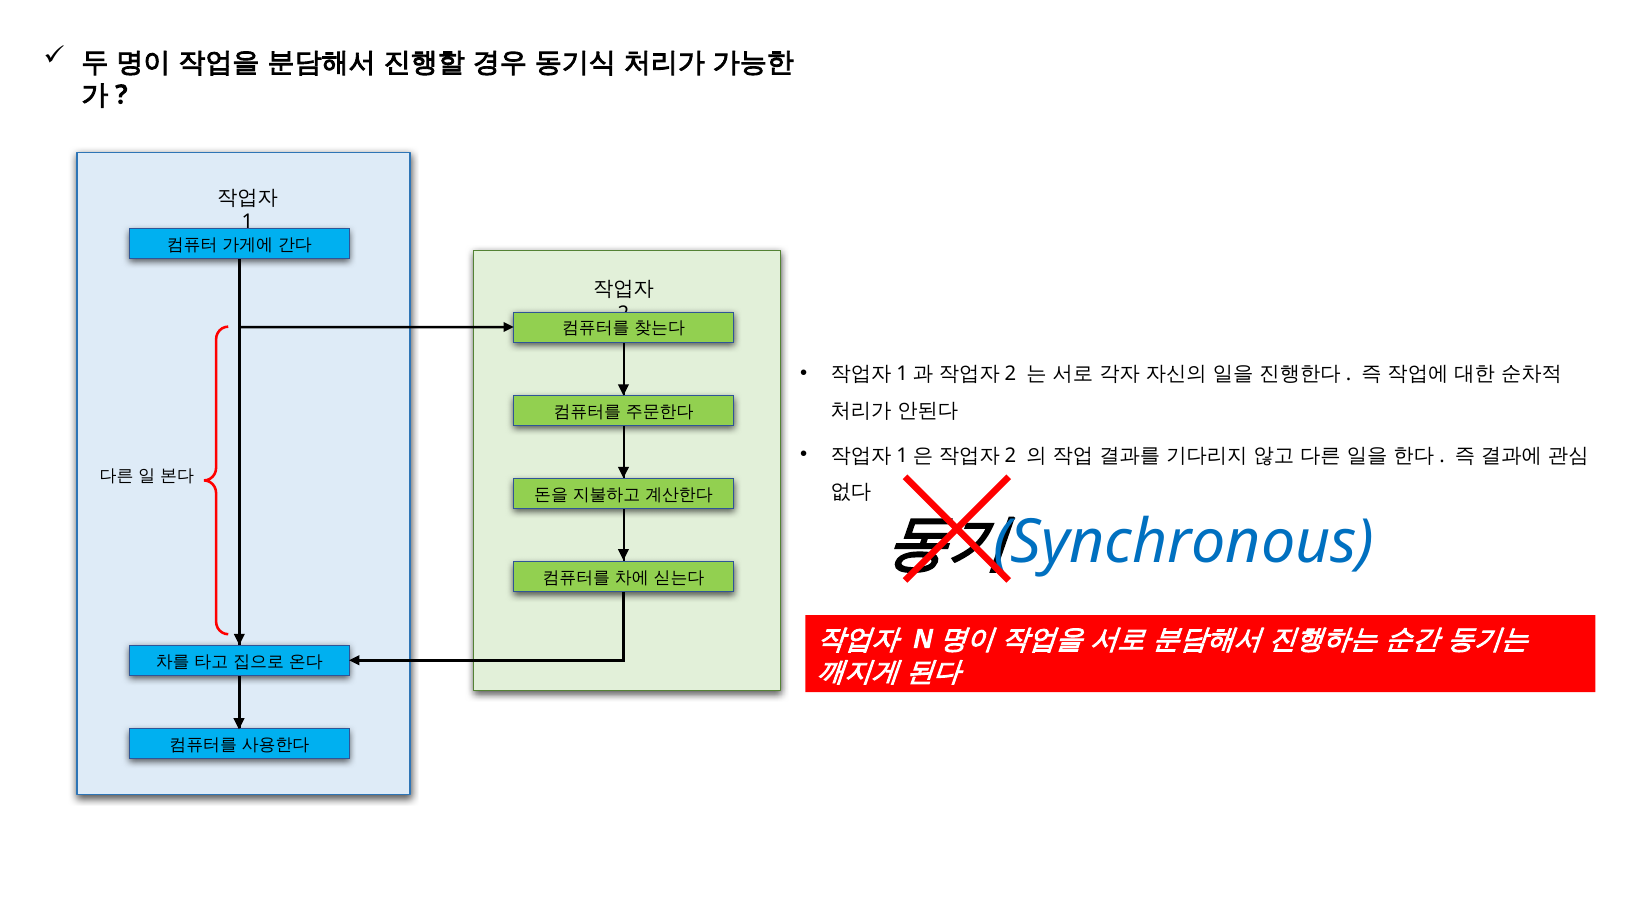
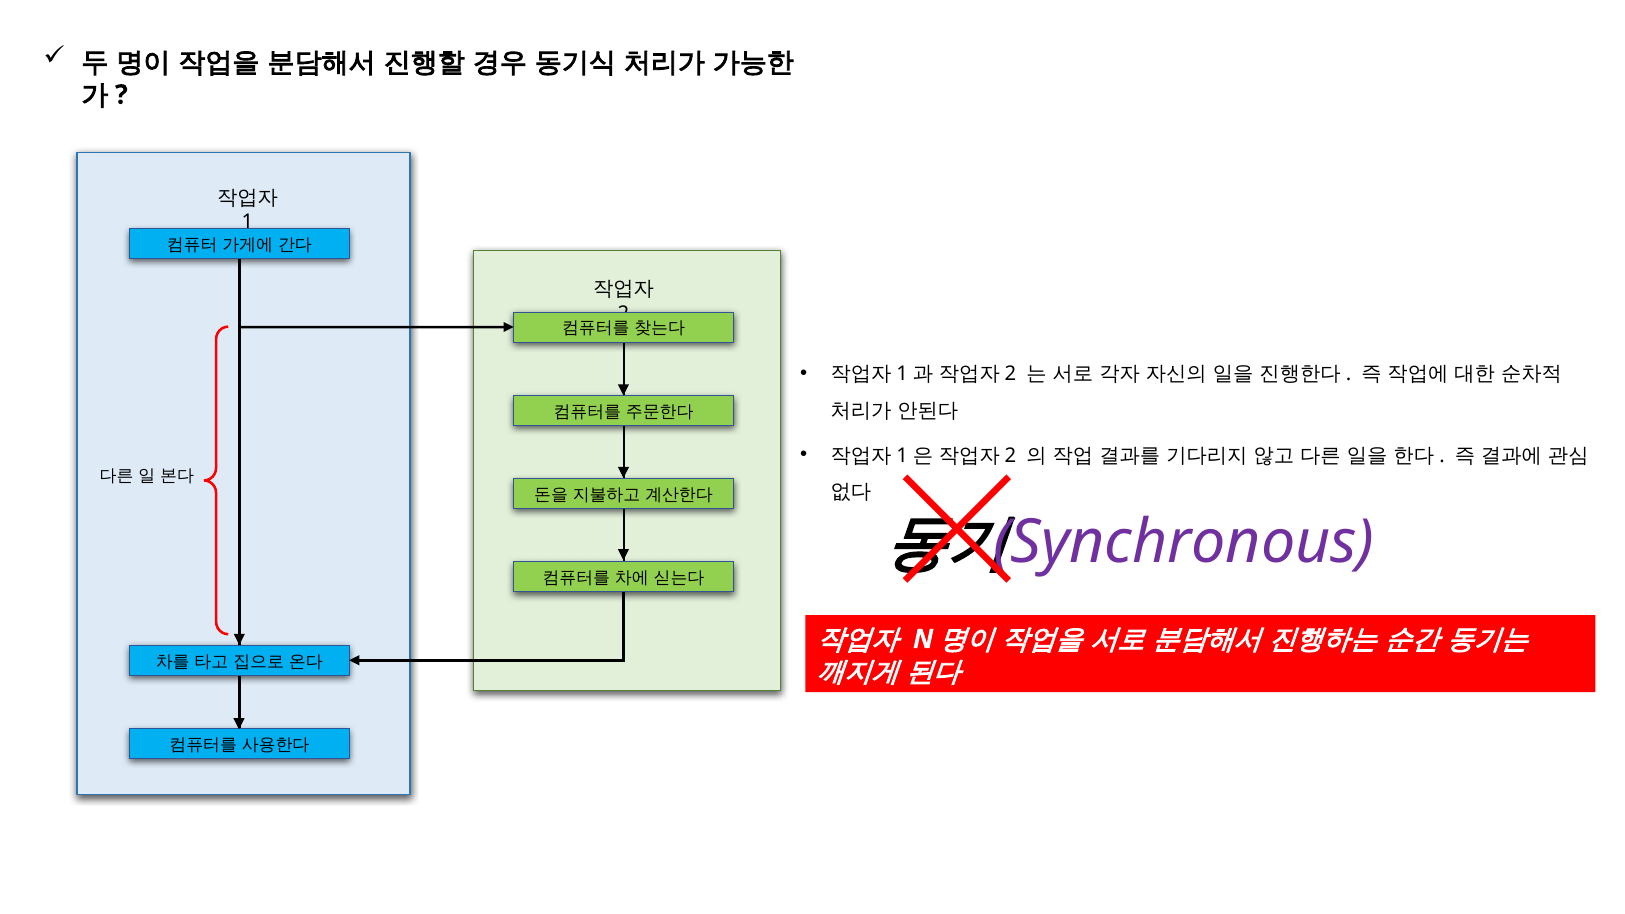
Synchronous colour: blue -> purple (1184, 543)
